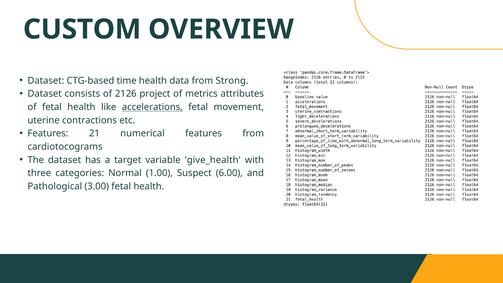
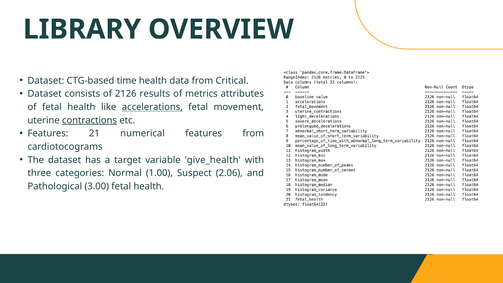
CUSTOM: CUSTOM -> LIBRARY (82, 29)
Strong: Strong -> Critical (232, 81)
project: project -> results (155, 94)
contractions underline: none -> present (89, 120)
6.00: 6.00 -> 2.06 (229, 173)
